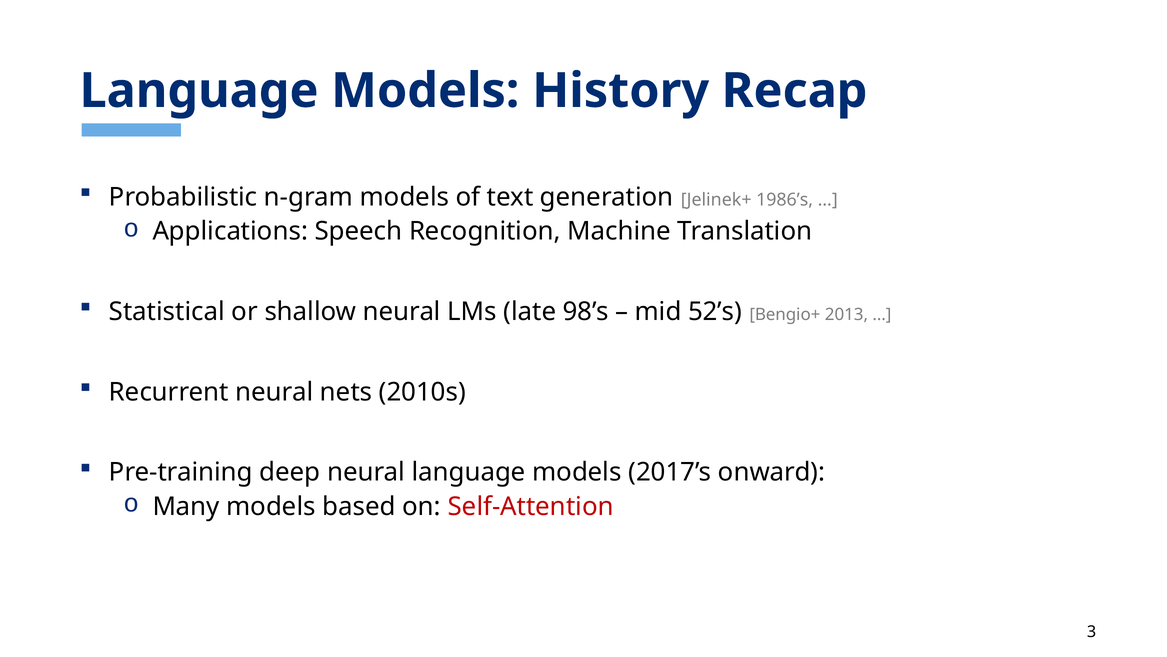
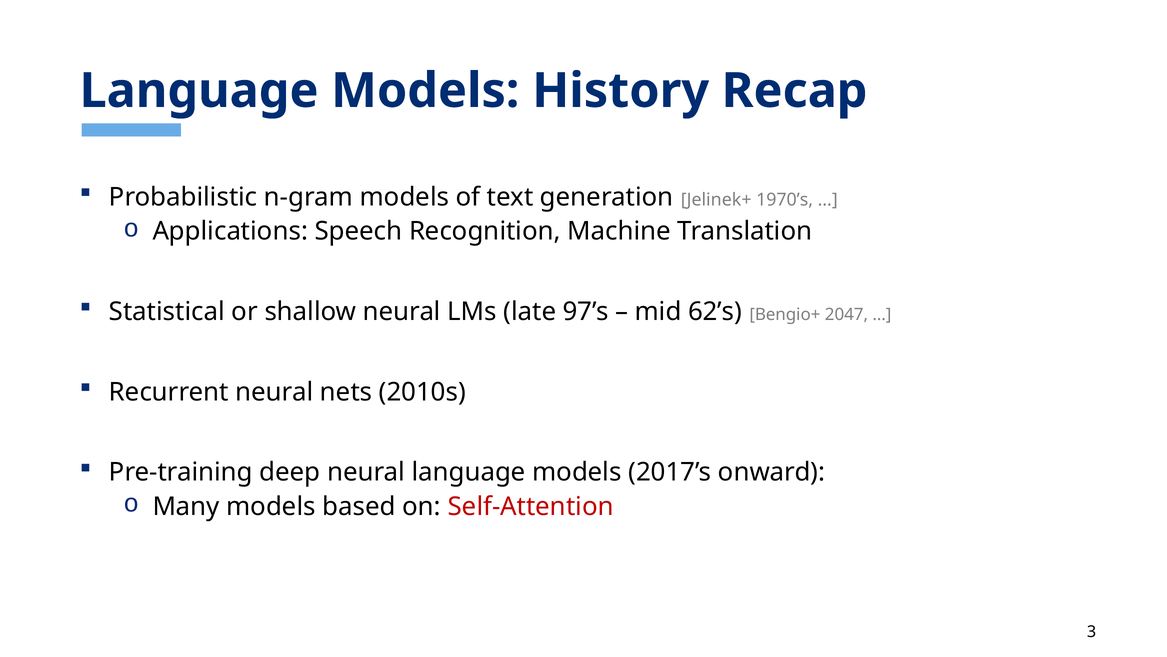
1986’s: 1986’s -> 1970’s (785, 200)
98’s: 98’s -> 97’s (586, 311)
52’s: 52’s -> 62’s (715, 311)
2013: 2013 -> 2047 (846, 314)
